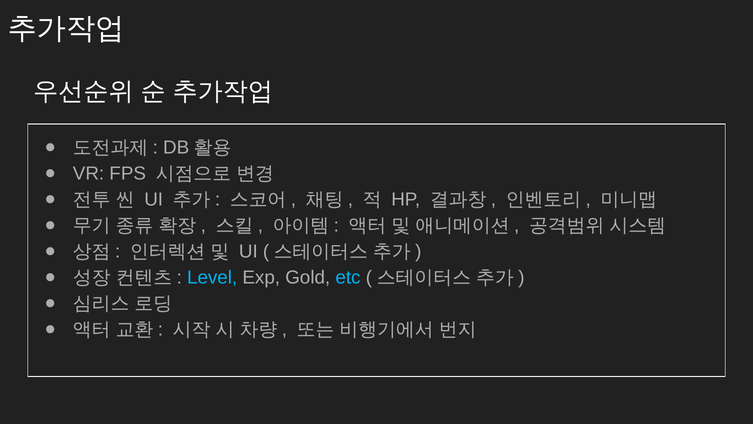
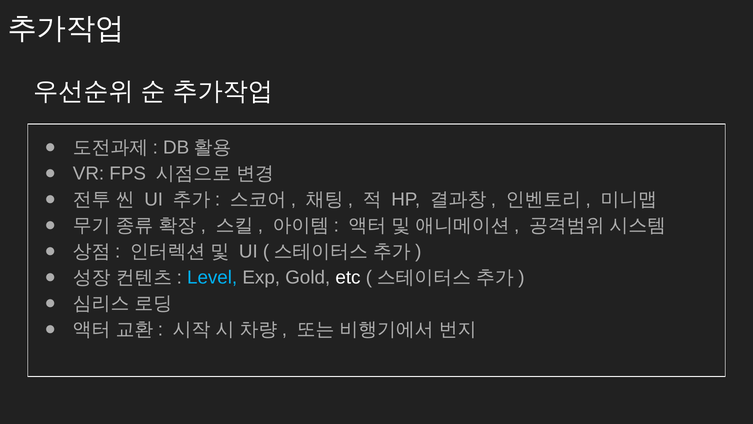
etc colour: light blue -> white (348, 277)
